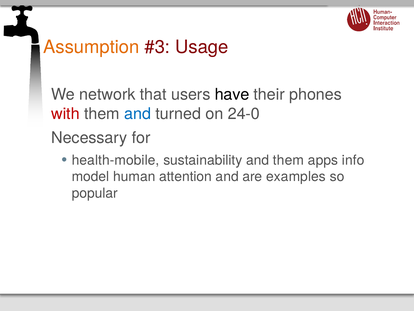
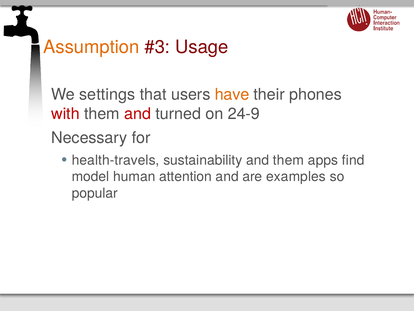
network: network -> settings (107, 94)
have colour: black -> orange (232, 94)
and colour: blue -> red (138, 114)
24-0: 24-0 -> 24-9 (244, 114)
health-mobile: health-mobile -> health-travels (116, 160)
info: info -> find (353, 160)
